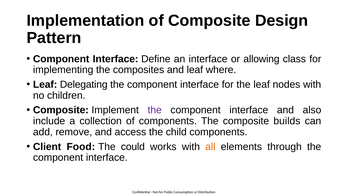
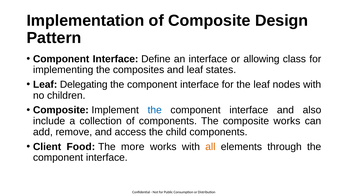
where: where -> states (221, 70)
the colour: purple -> blue (155, 110)
composite builds: builds -> works (287, 121)
could: could -> more (133, 146)
